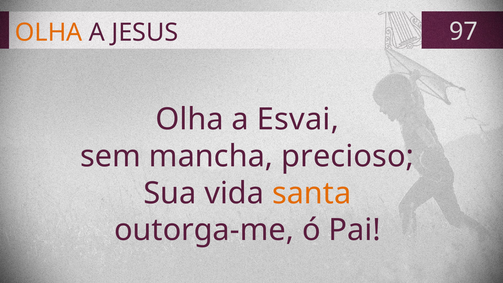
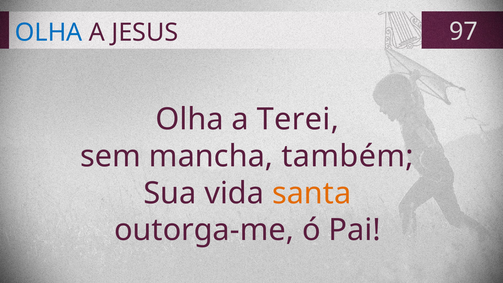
OLHA colour: orange -> blue (49, 33)
Esvai: Esvai -> Terei (298, 119)
precioso: precioso -> também (348, 156)
